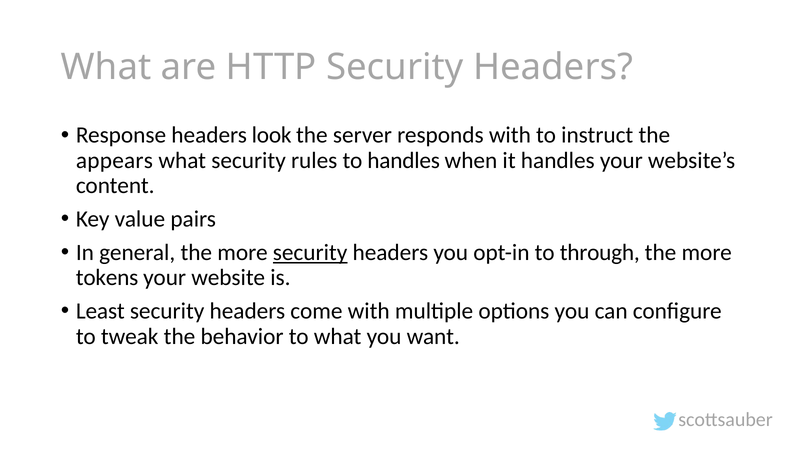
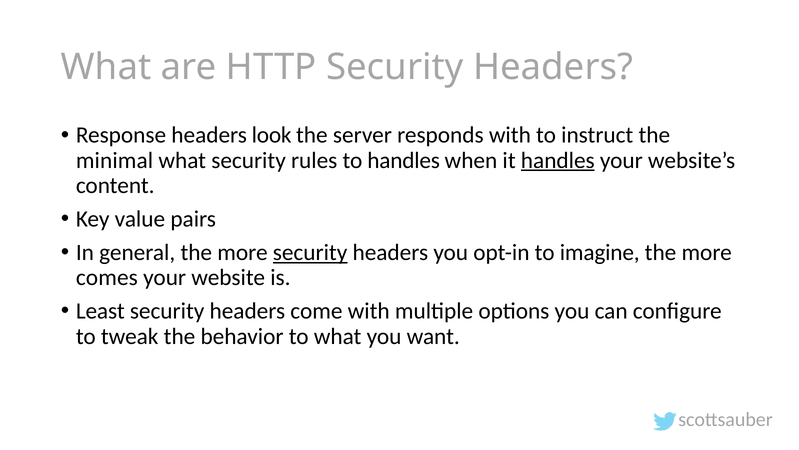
appears: appears -> minimal (115, 160)
handles underline: none -> present (558, 160)
through: through -> imagine (600, 252)
tokens: tokens -> comes (107, 277)
